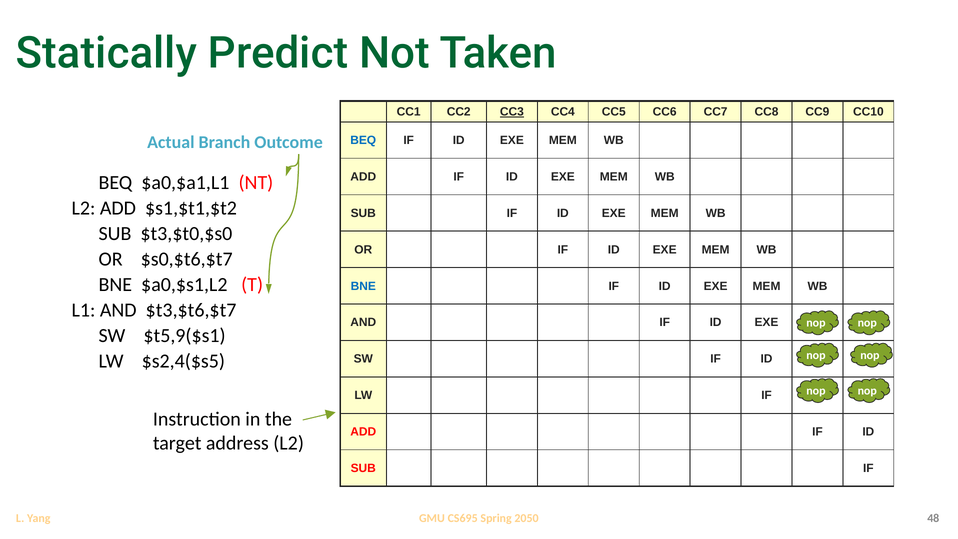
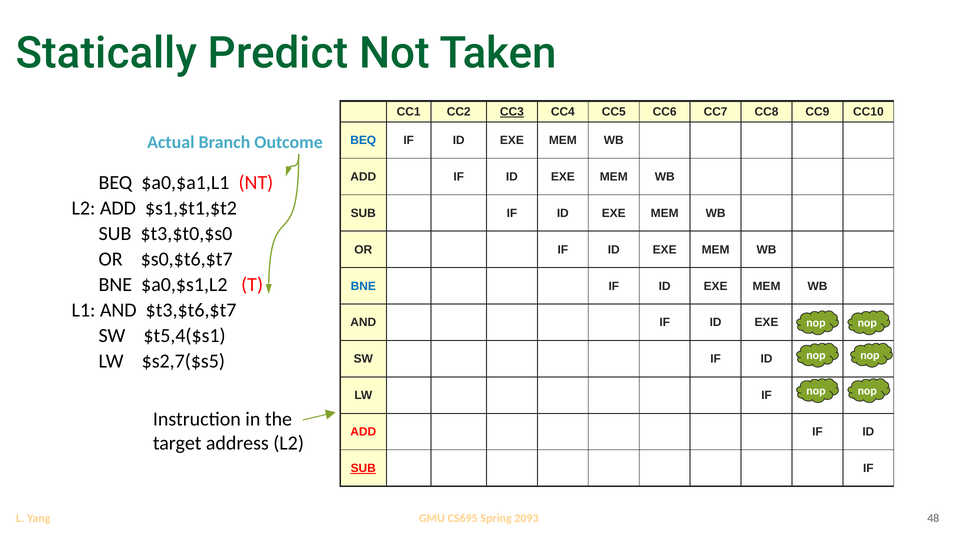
$t5,9($s1: $t5,9($s1 -> $t5,4($s1 (185, 336)
$s2,4($s5: $s2,4($s5 -> $s2,7($s5 (183, 361)
SUB underline: none -> present (363, 468)
2050: 2050 -> 2093 (527, 518)
